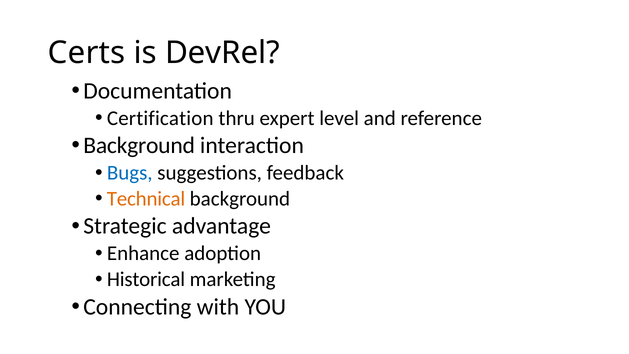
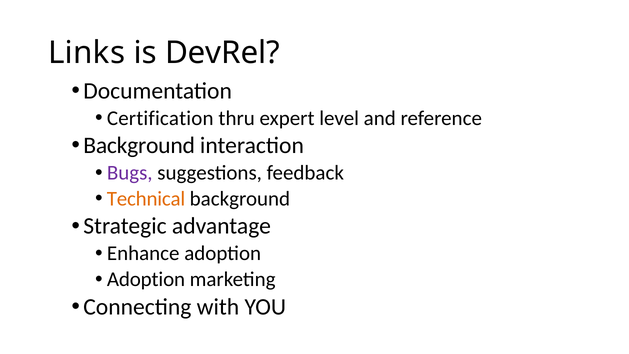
Certs: Certs -> Links (87, 53)
Bugs colour: blue -> purple (130, 173)
Historical: Historical -> Adoption (146, 279)
